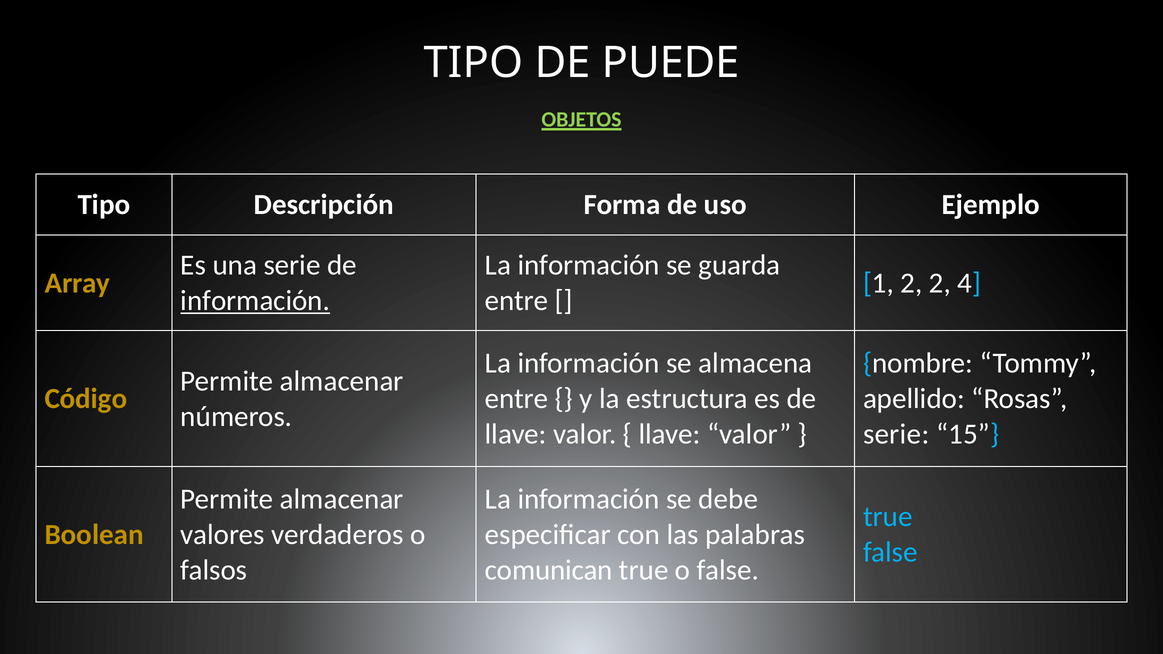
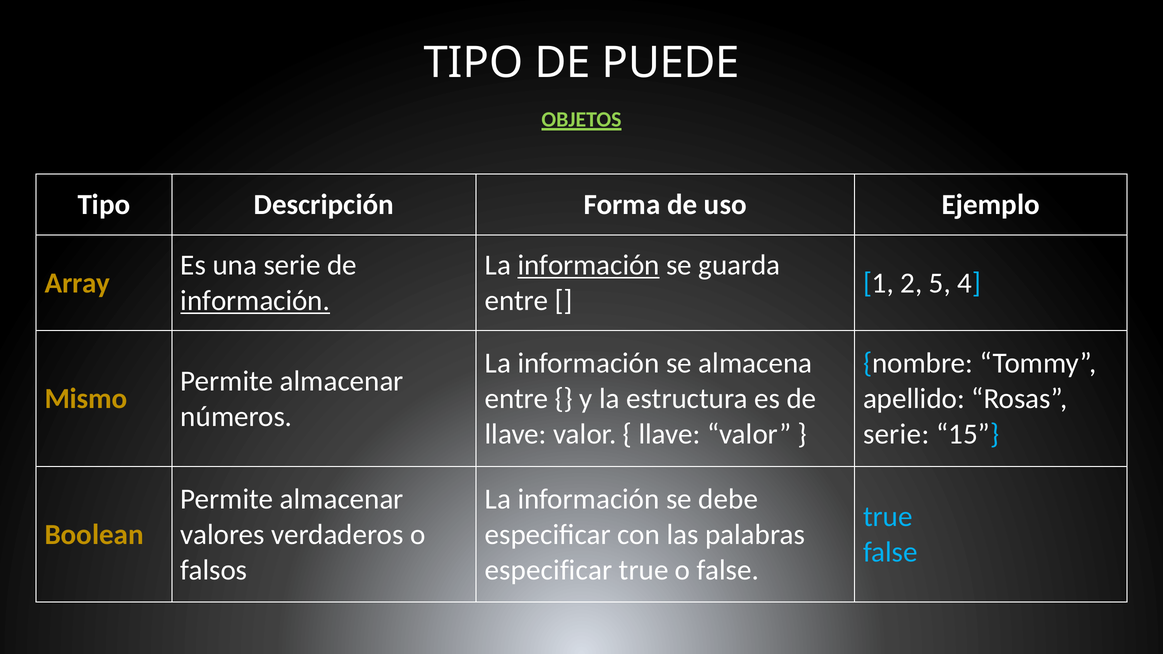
información underline: none -> present (589, 265)
2 2: 2 -> 5 (940, 283)
Código: Código -> Mismo (86, 399)
comunican: comunican -> especificar (549, 570)
